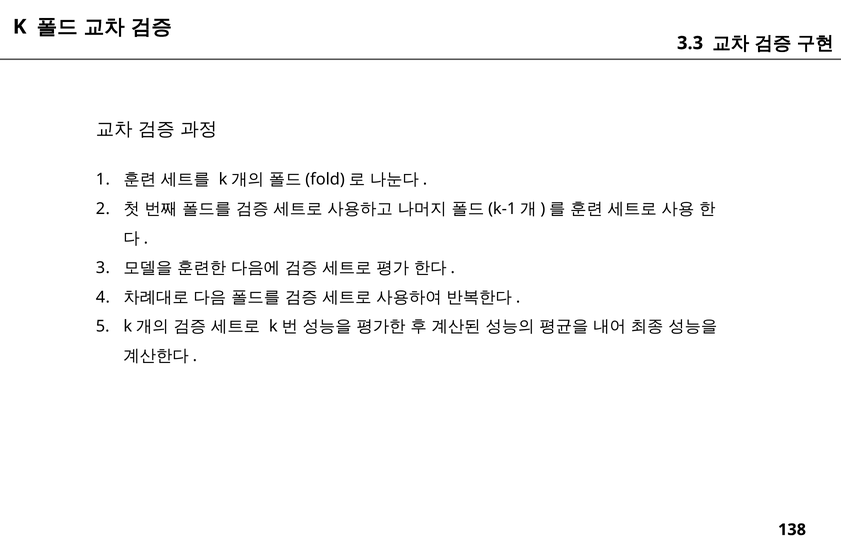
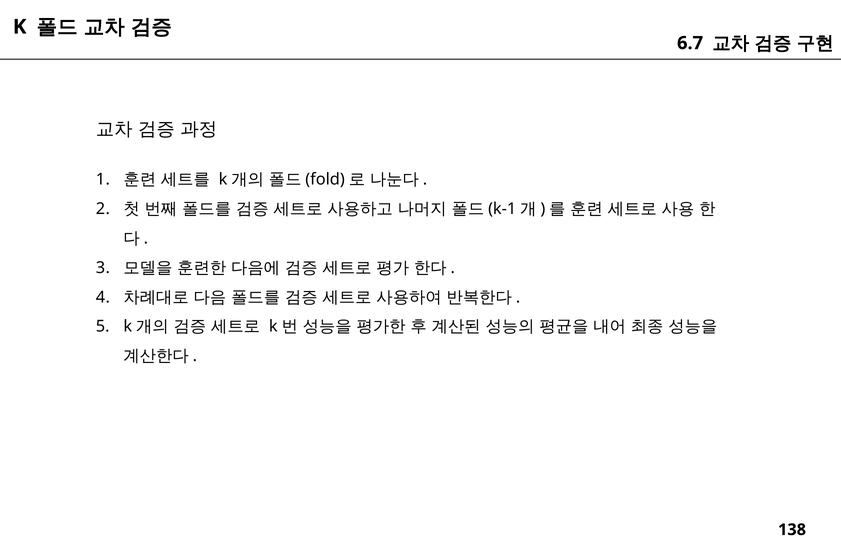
3.3: 3.3 -> 6.7 (690, 43)
